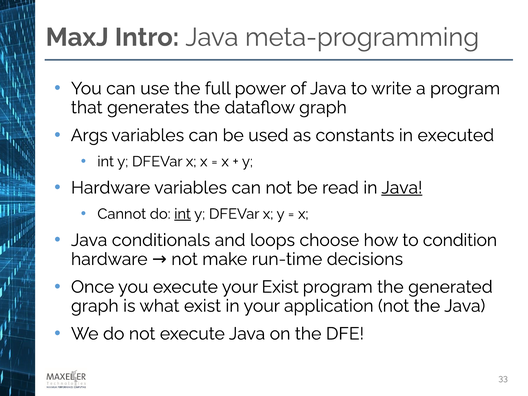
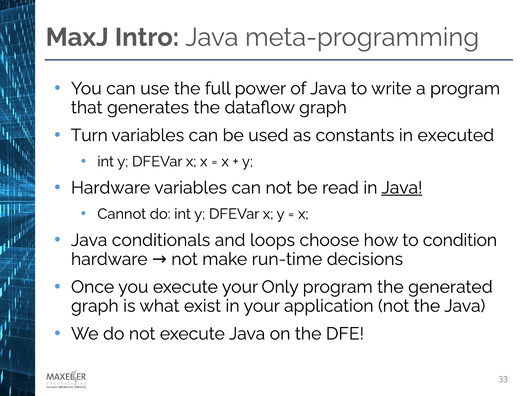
Args: Args -> Turn (89, 135)
int underline: present -> none (183, 214)
your Exist: Exist -> Only (280, 287)
